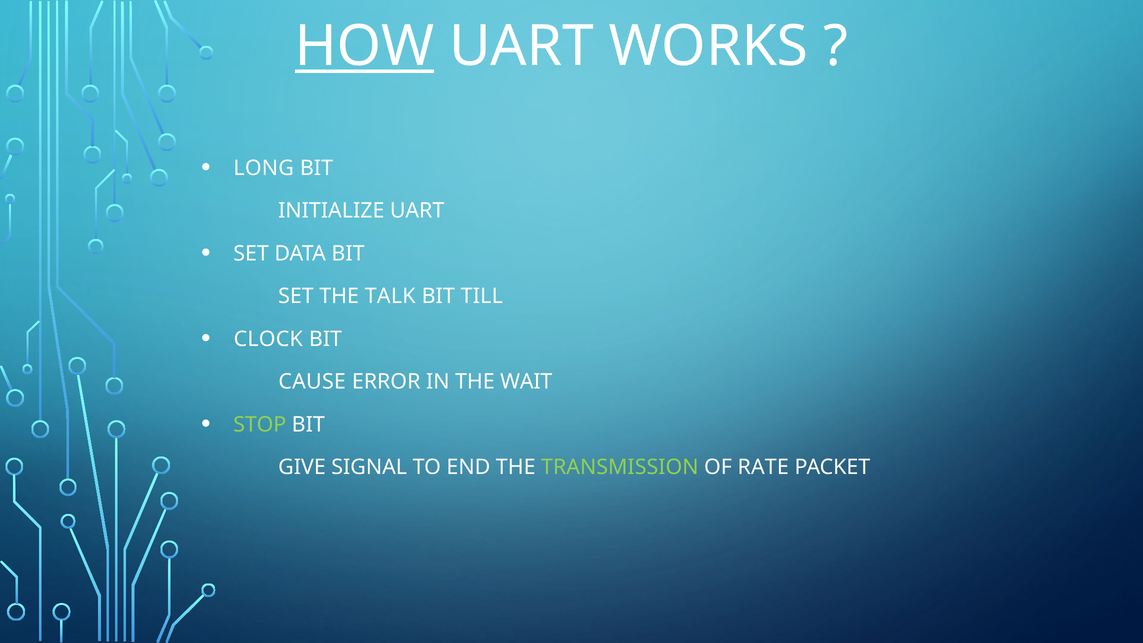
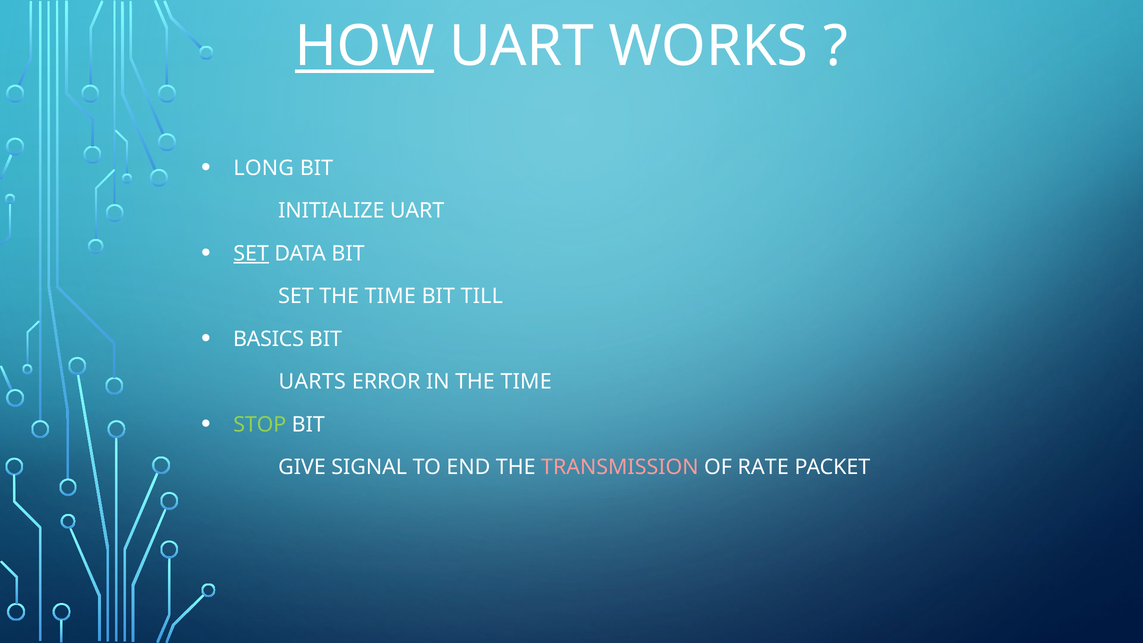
SET underline: none -> present (251, 254)
SET THE TALK: TALK -> TIME (390, 296)
CLOCK: CLOCK -> BASICS (268, 339)
CAUSE: CAUSE -> UARTS (312, 382)
IN THE WAIT: WAIT -> TIME (526, 382)
TRANSMISSION colour: light green -> pink (620, 467)
